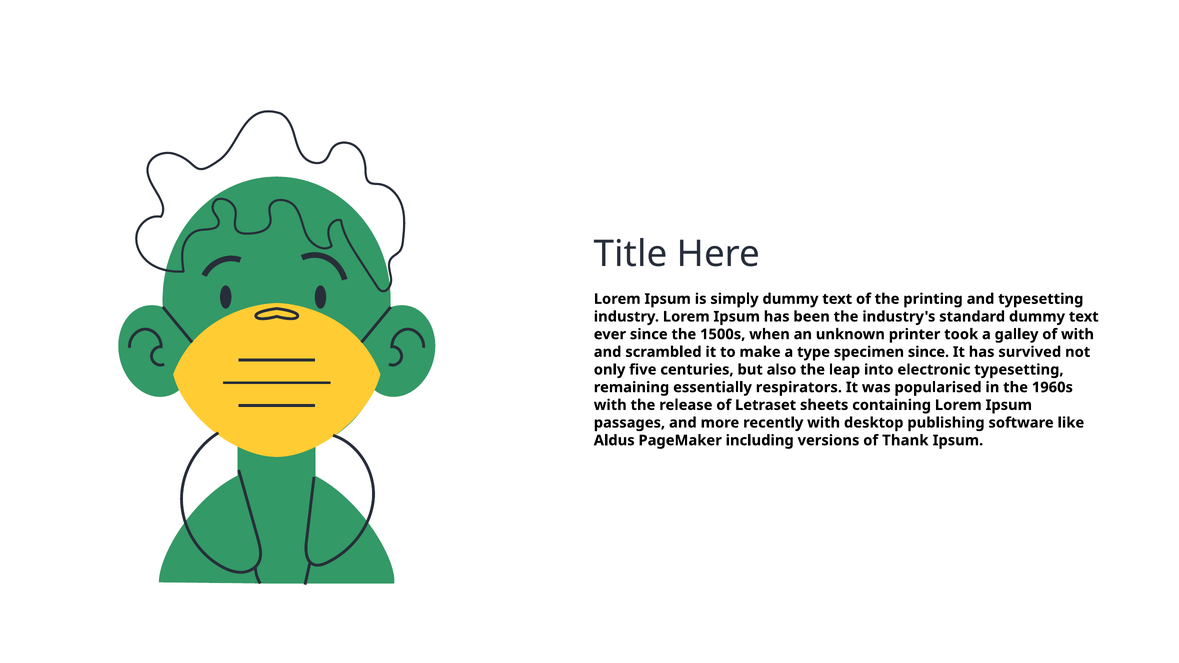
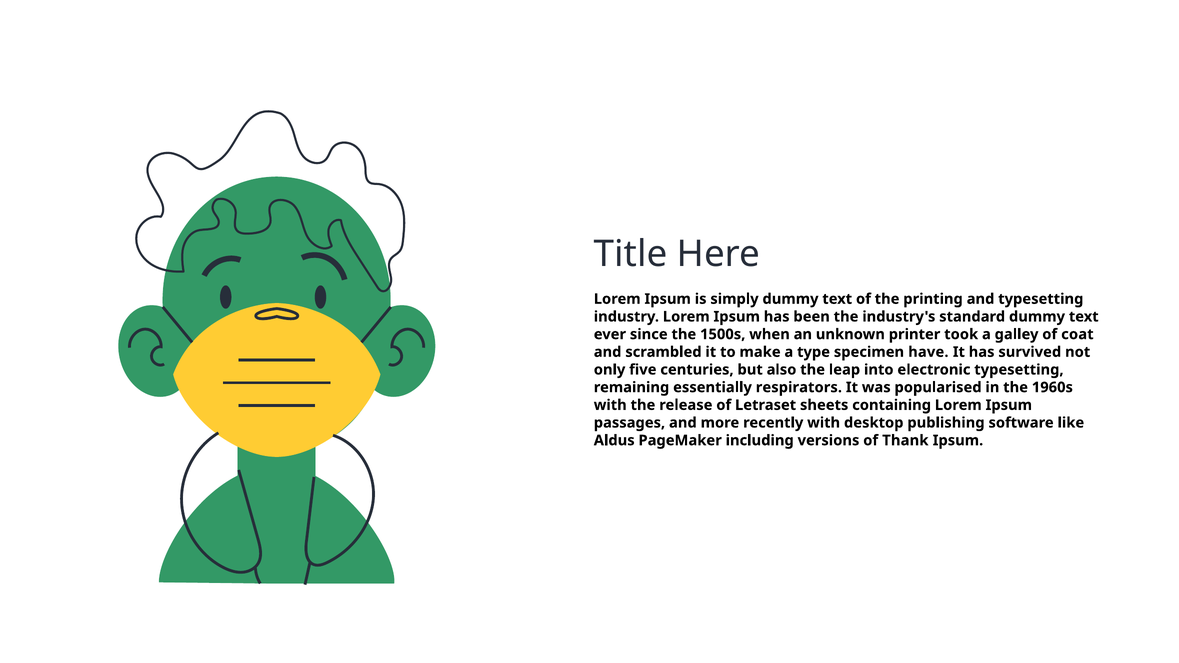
of with: with -> coat (1077, 334)
specimen since: since -> have (928, 352)
